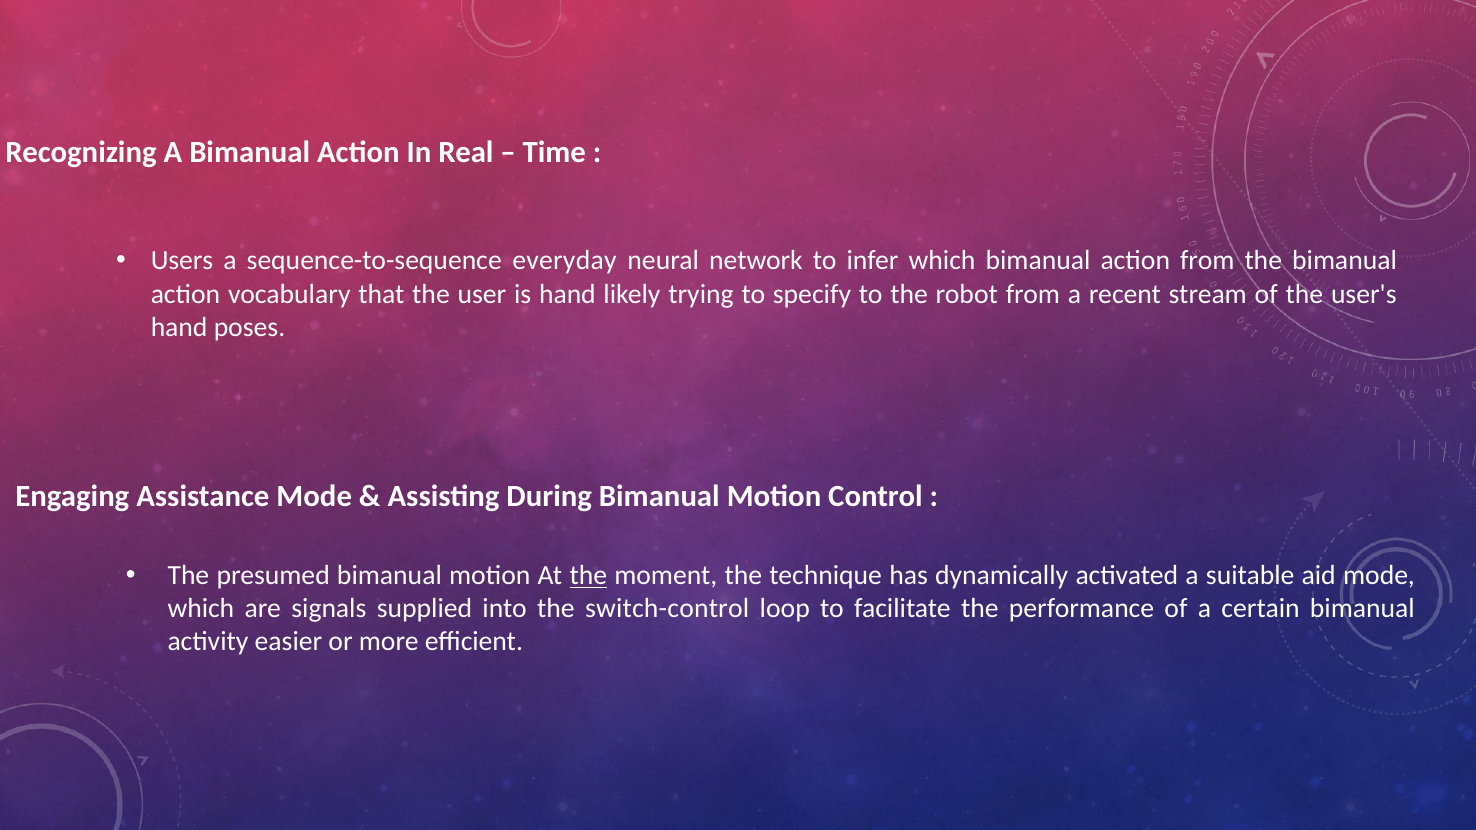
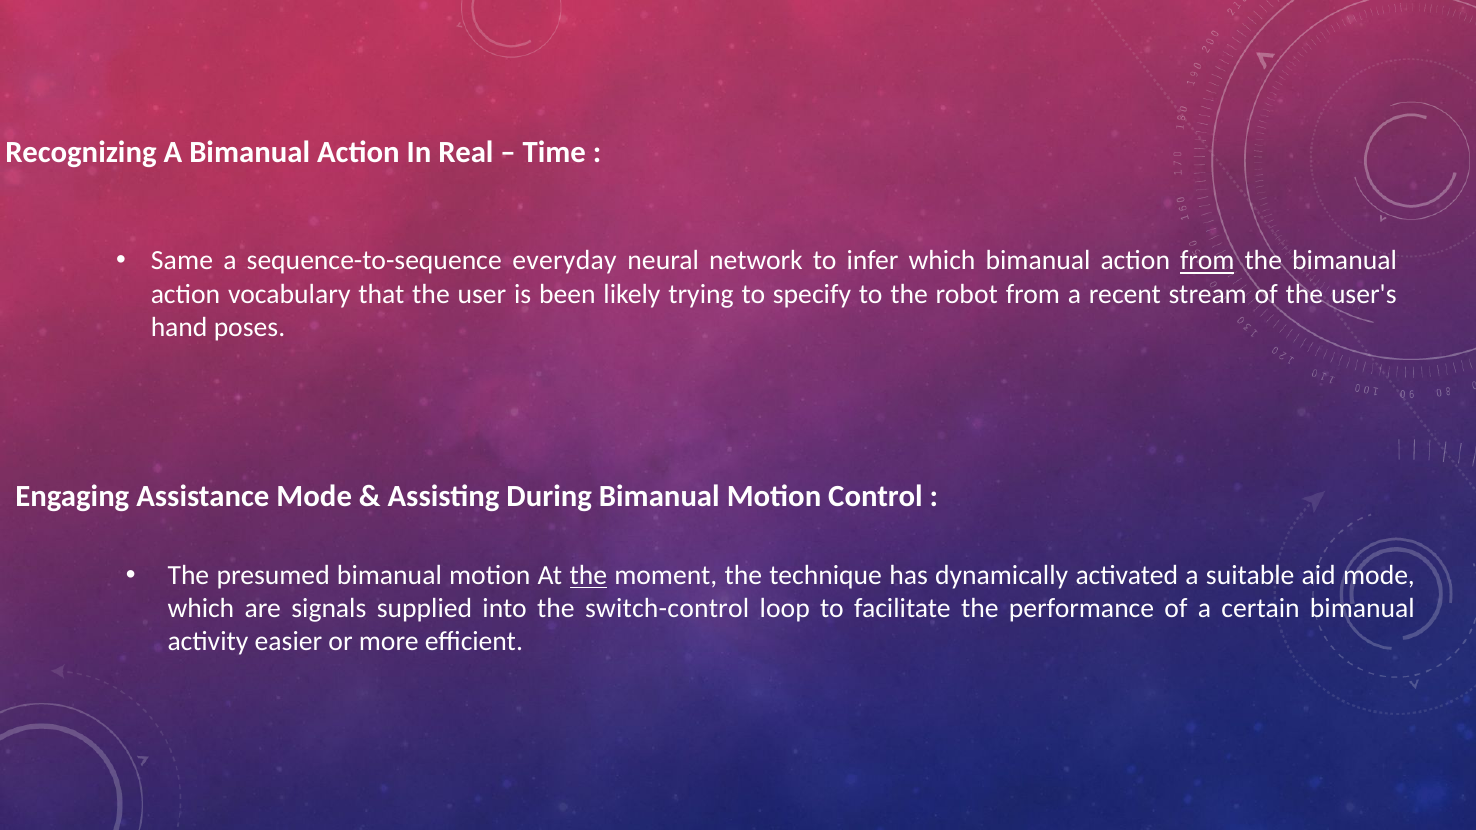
Users: Users -> Same (182, 261)
from underline: none -> present (1207, 261)
is hand: hand -> been (567, 294)
